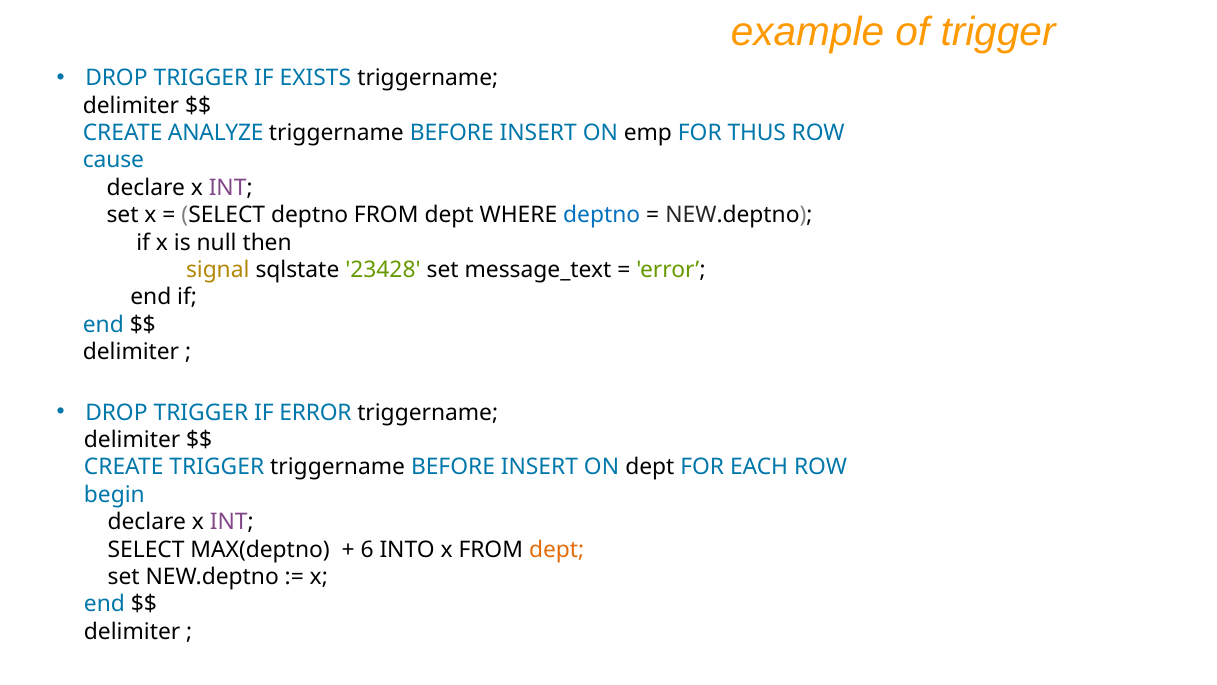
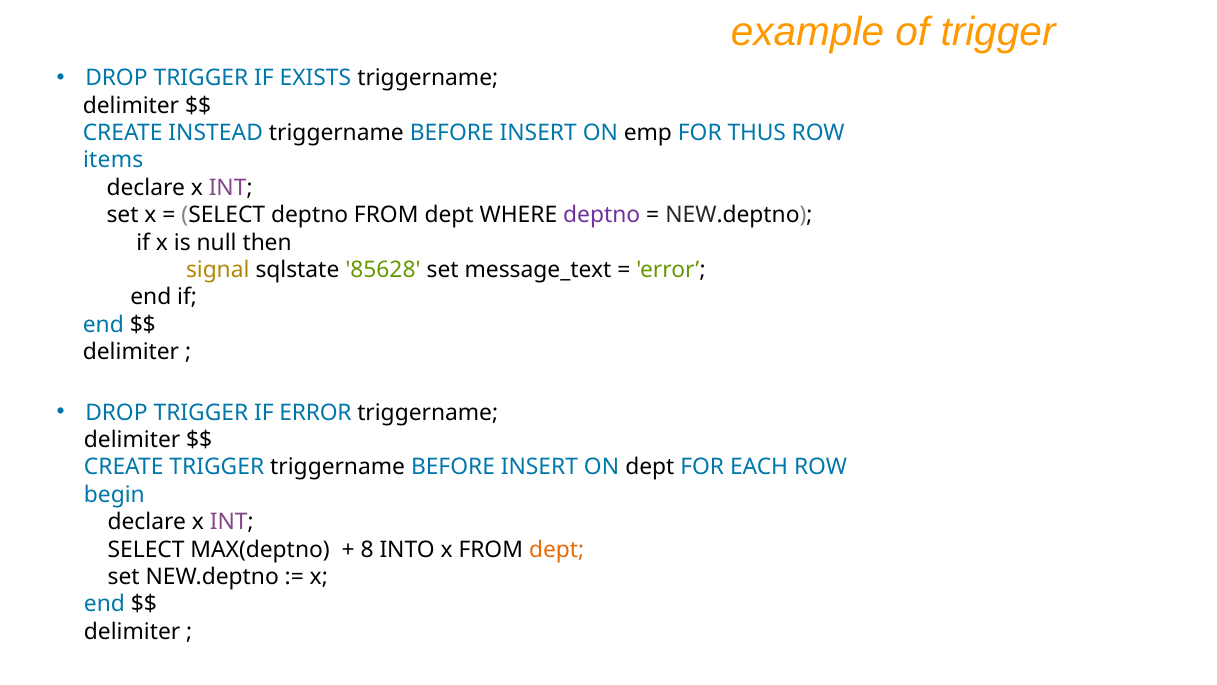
ANALYZE: ANALYZE -> INSTEAD (216, 133)
cause: cause -> items (113, 160)
deptno colour: blue -> purple (602, 215)
23428: 23428 -> 85628 (383, 270)
6: 6 -> 8 (367, 549)
